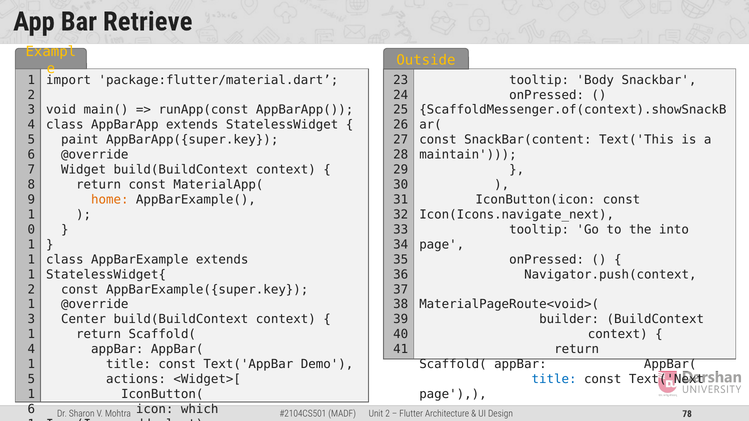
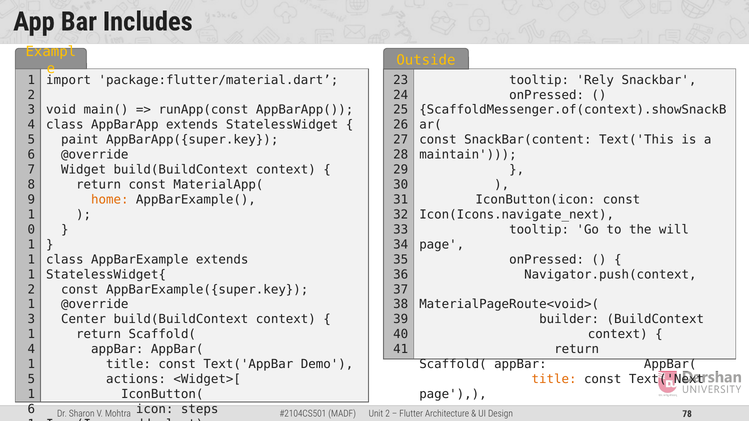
Retrieve: Retrieve -> Includes (148, 22)
Body: Body -> Rely (595, 80)
into: into -> will (674, 230)
title colour: blue -> orange (554, 379)
which: which -> steps (200, 409)
